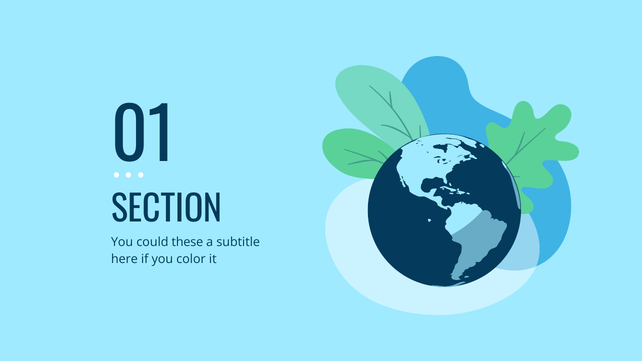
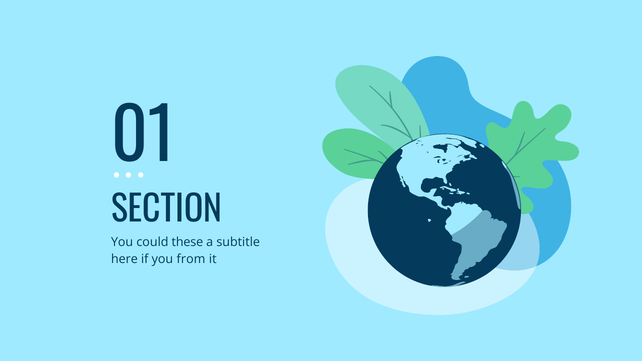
color: color -> from (191, 259)
